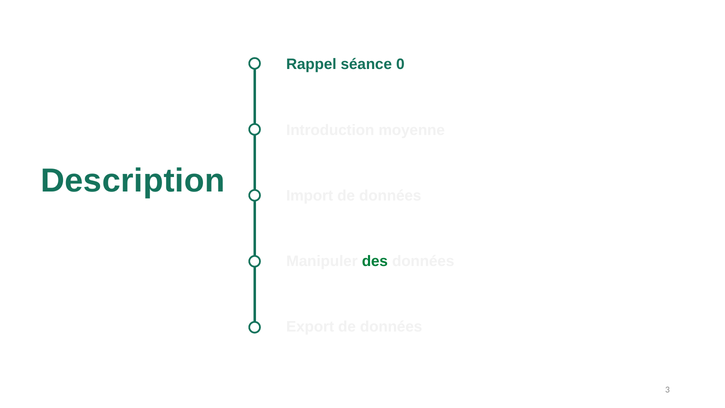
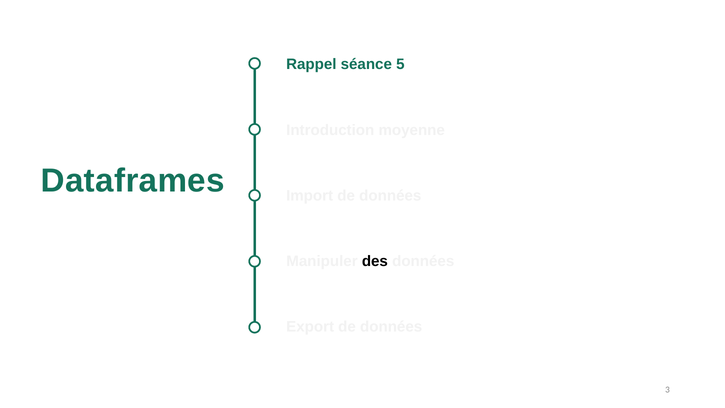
0: 0 -> 5 (400, 64)
Description: Description -> Dataframes (133, 181)
des colour: green -> black (375, 261)
